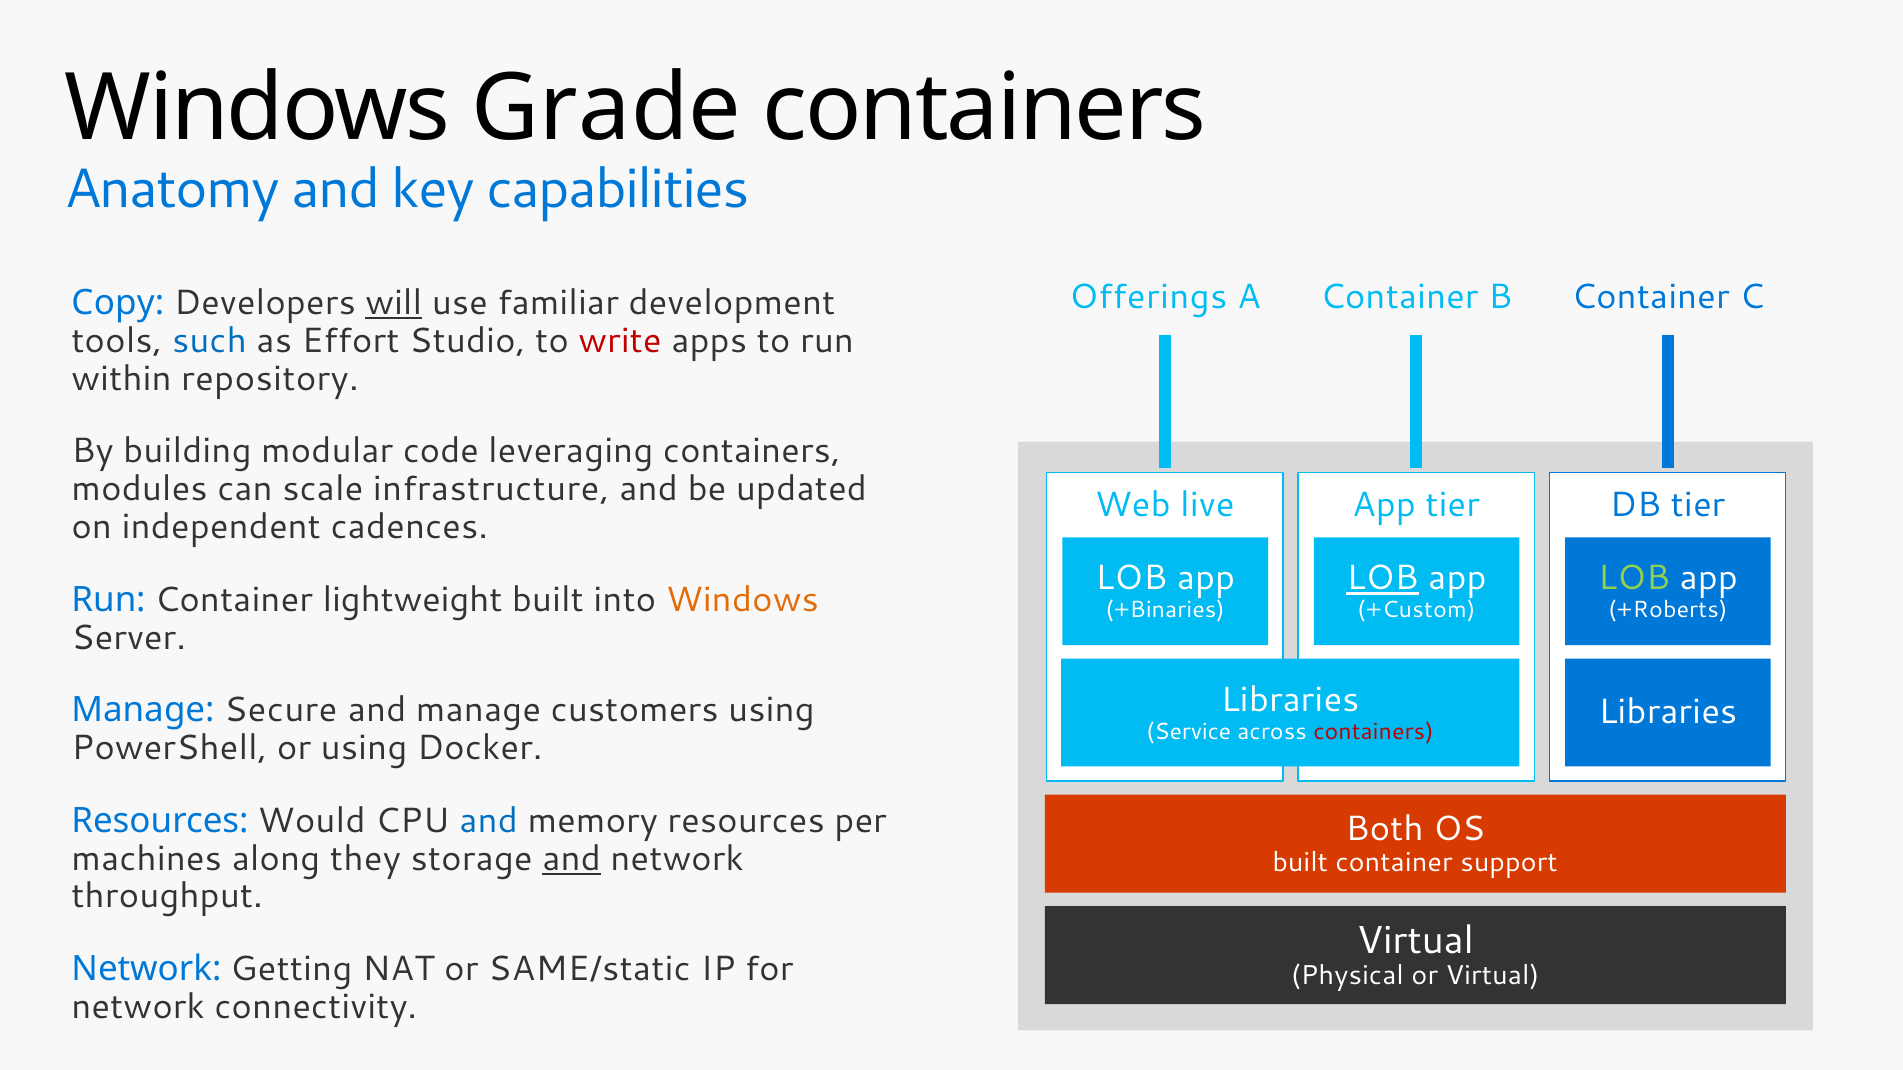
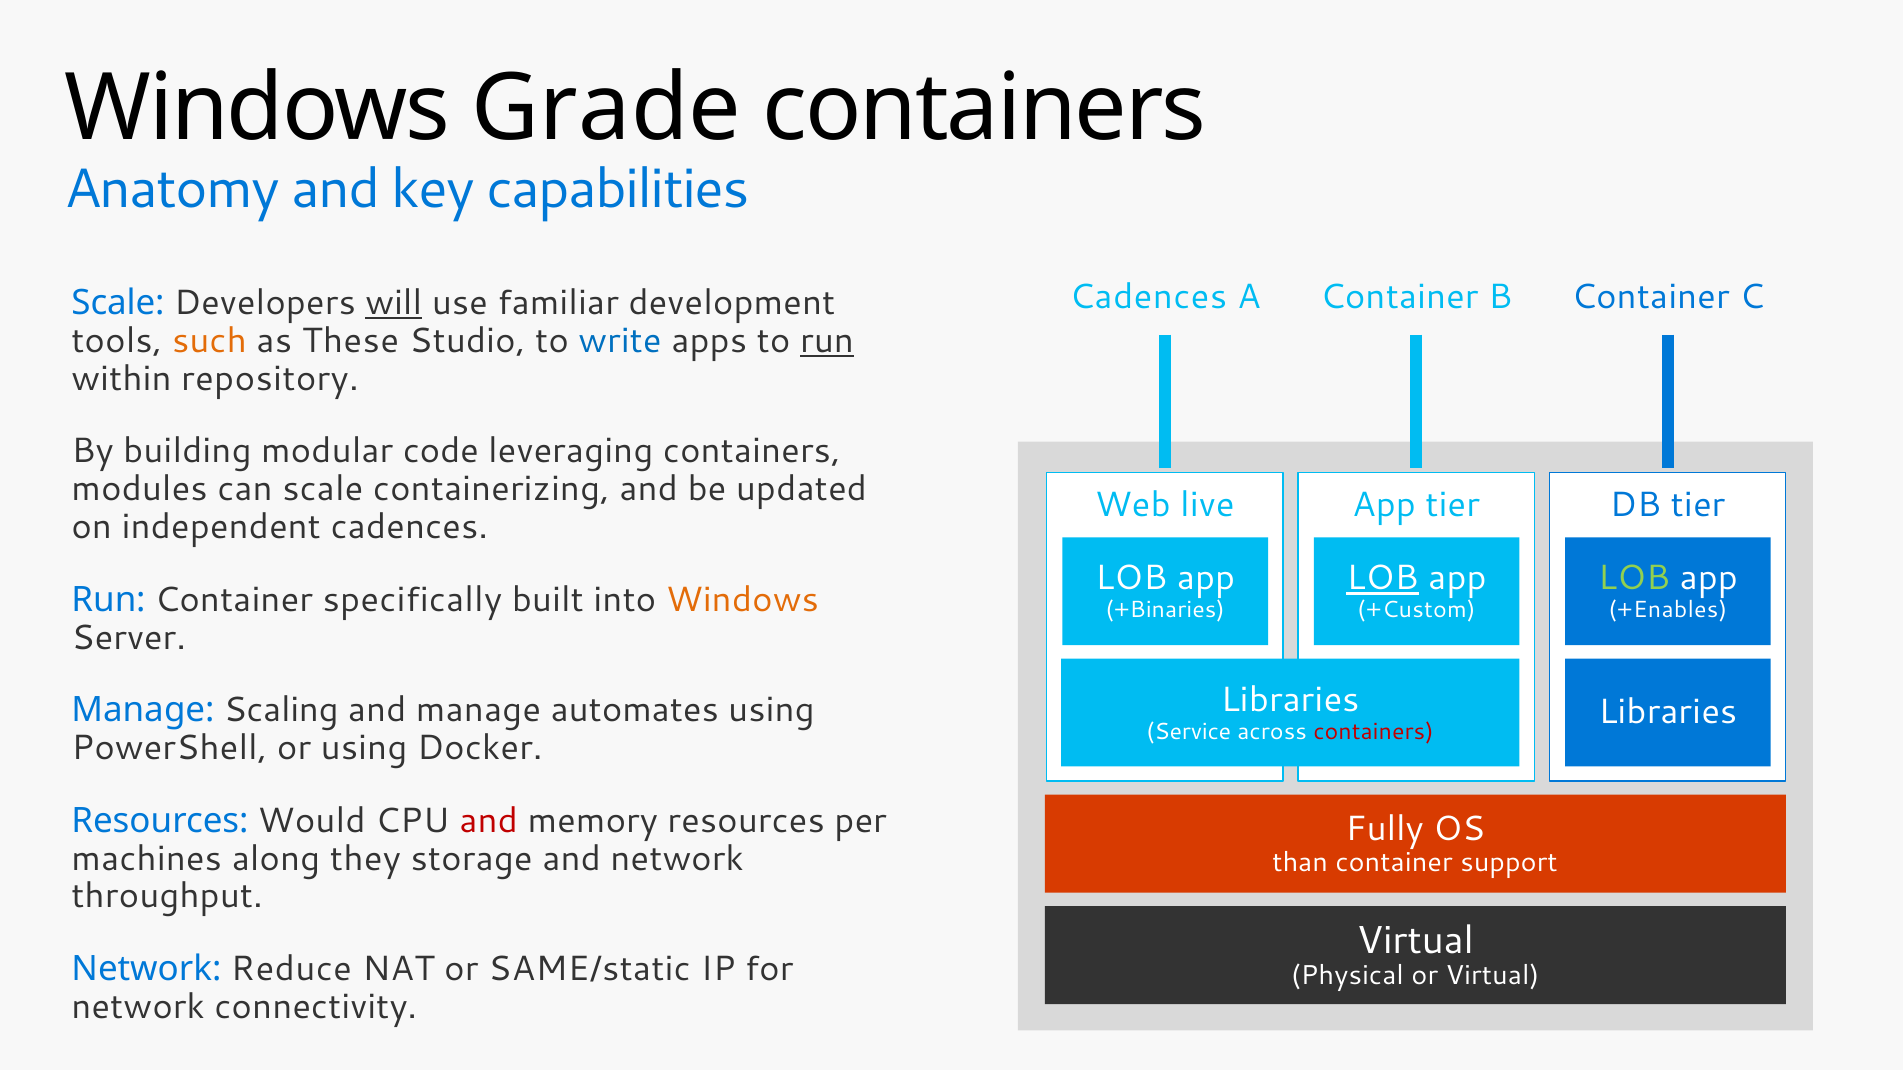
Offerings: Offerings -> Cadences (1148, 297)
Copy: Copy -> Scale (118, 303)
such colour: blue -> orange (209, 341)
Effort: Effort -> These (351, 341)
write colour: red -> blue (620, 341)
run underline: none -> present (827, 341)
infrastructure: infrastructure -> containerizing (491, 489)
lightweight: lightweight -> specifically (412, 600)
+Roberts: +Roberts -> +Enables (1668, 610)
Secure: Secure -> Scaling (281, 710)
customers: customers -> automates (635, 710)
and colour: blue -> red (489, 821)
Both: Both -> Fully (1385, 829)
and underline: present -> none (572, 859)
built: built -> than (1300, 863)
Getting: Getting -> Reduce (291, 969)
